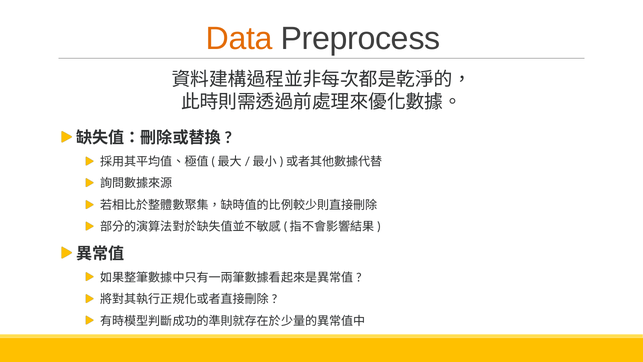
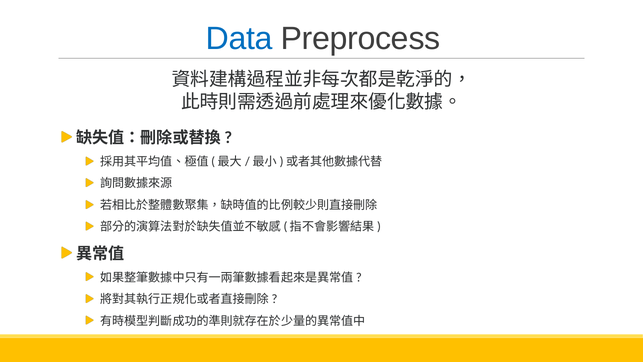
Data colour: orange -> blue (239, 39)
